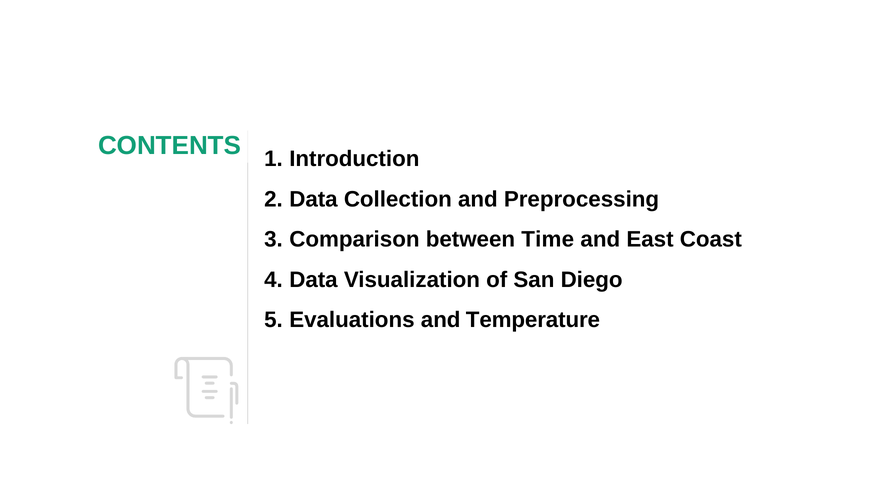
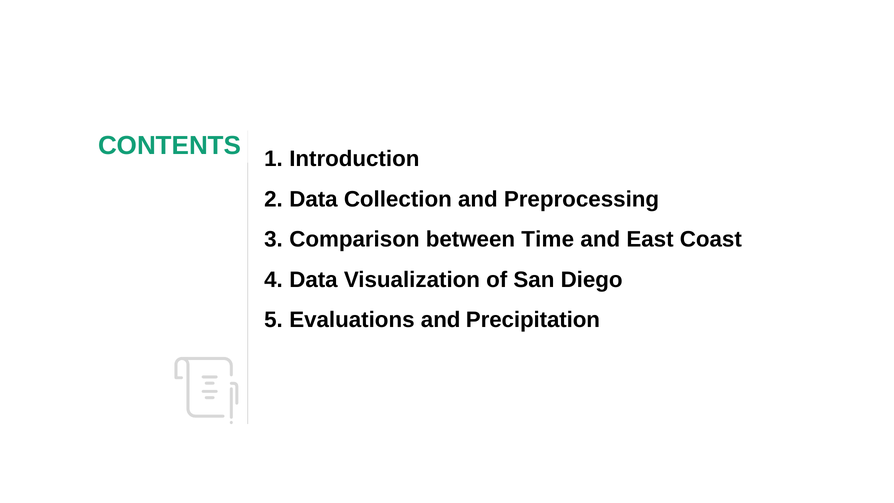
Temperature: Temperature -> Precipitation (533, 320)
